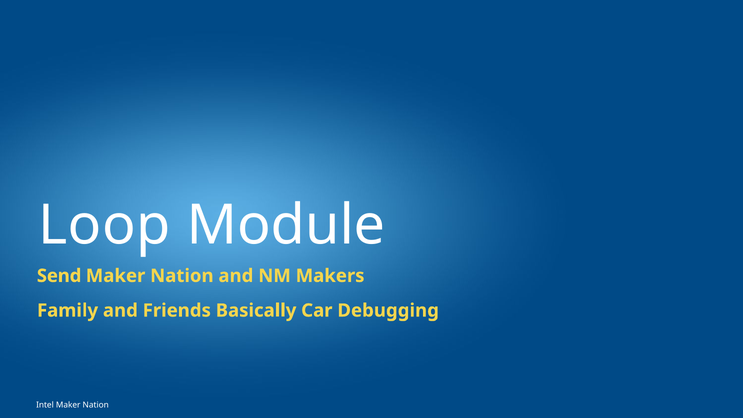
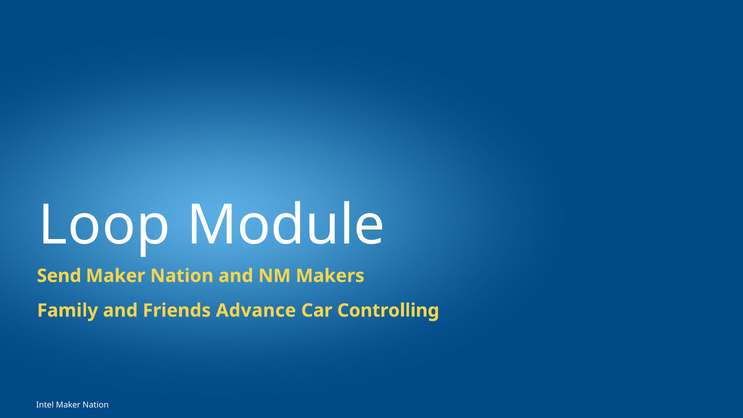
Basically: Basically -> Advance (256, 310)
Debugging: Debugging -> Controlling (388, 310)
